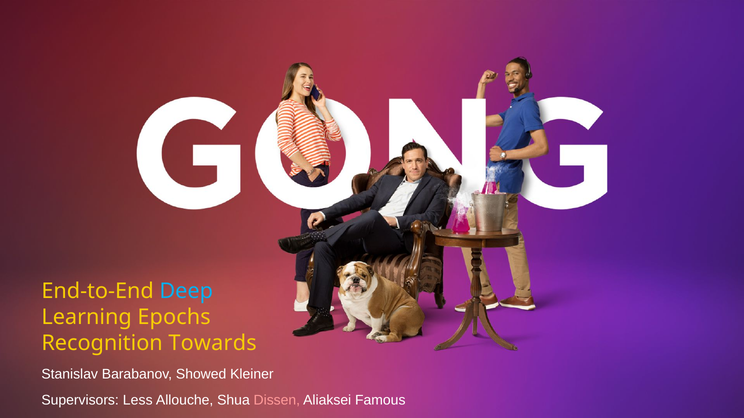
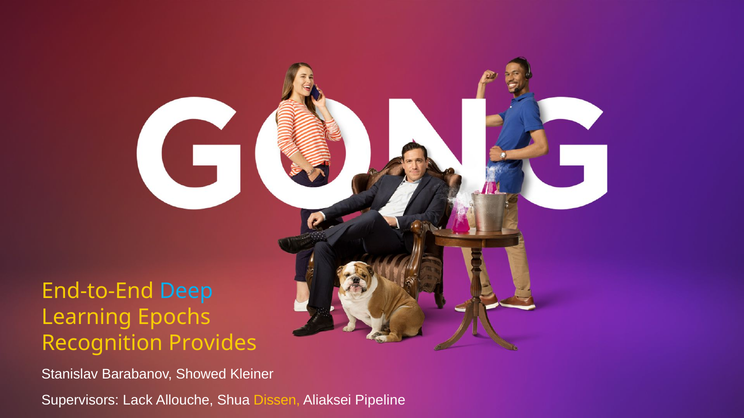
Towards: Towards -> Provides (213, 343)
Less: Less -> Lack (138, 400)
Dissen colour: pink -> yellow (277, 400)
Famous: Famous -> Pipeline (380, 400)
